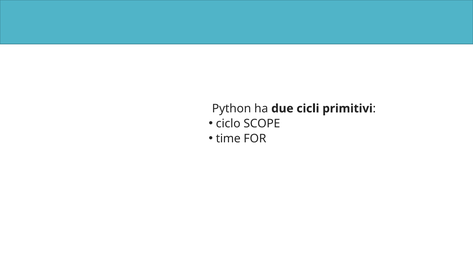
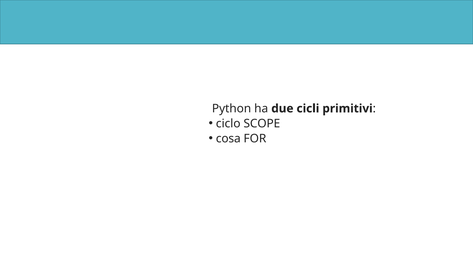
time: time -> cosa (228, 139)
